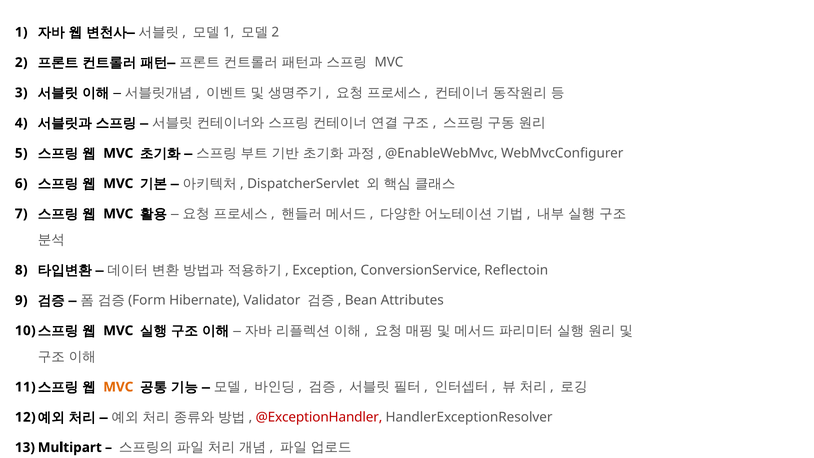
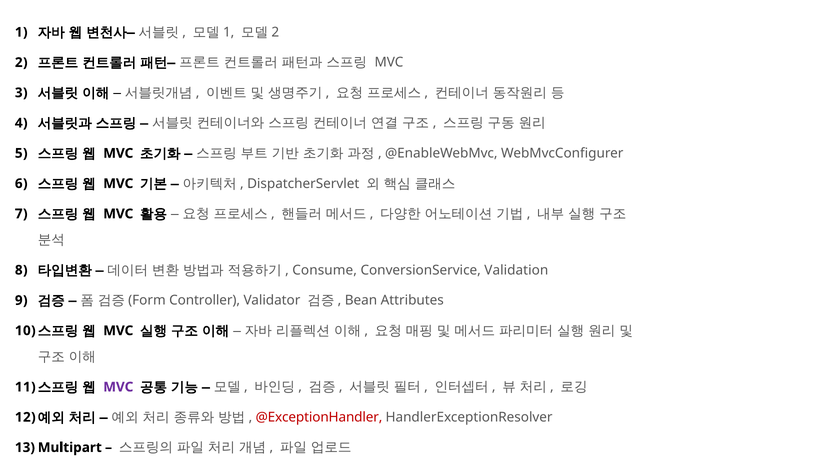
Exception: Exception -> Consume (325, 270)
Reflectoin: Reflectoin -> Validation (516, 270)
Hibernate: Hibernate -> Controller (205, 300)
MVC colour: orange -> purple (118, 387)
